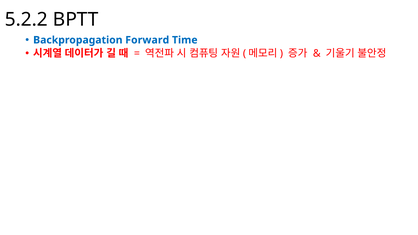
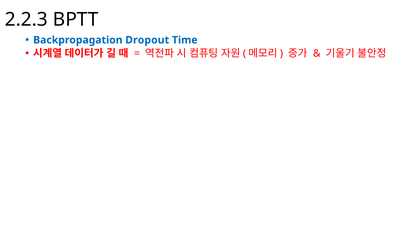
5.2.2: 5.2.2 -> 2.2.3 (26, 20)
Forward: Forward -> Dropout (147, 40)
